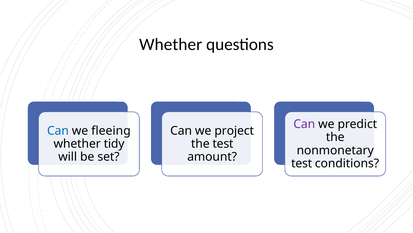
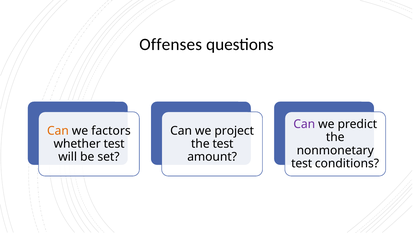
Whether: Whether -> Offenses (171, 44)
Can colour: blue -> orange (58, 130)
fleeing: fleeing -> factors (111, 130)
whether tidy: tidy -> test (114, 143)
